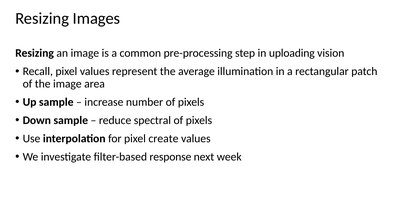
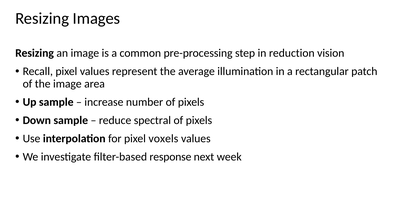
uploading: uploading -> reduction (292, 53)
create: create -> voxels (163, 138)
